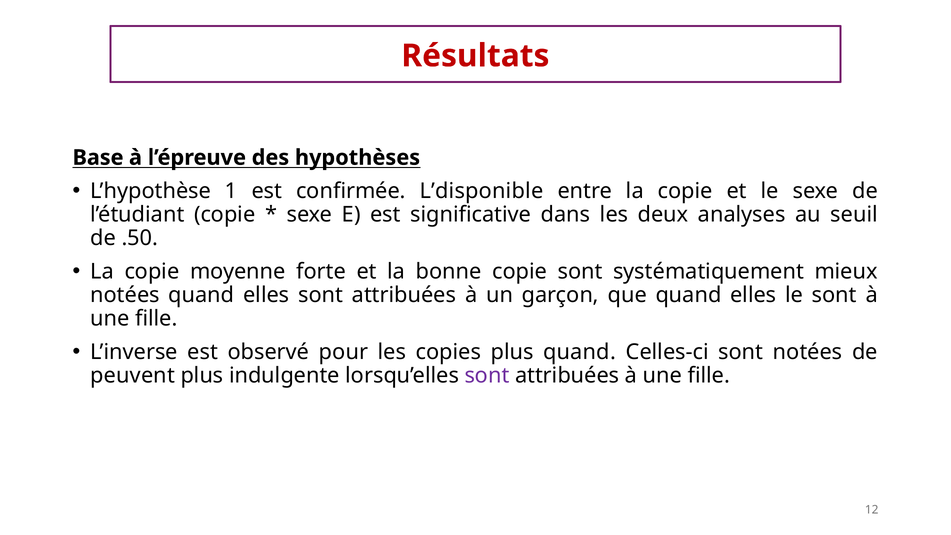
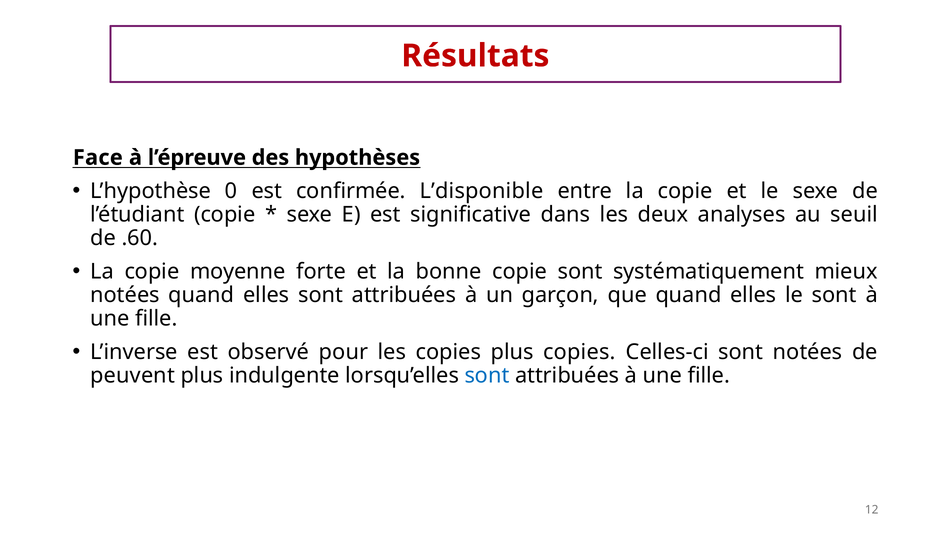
Base: Base -> Face (98, 158)
1: 1 -> 0 (231, 191)
.50: .50 -> .60 (140, 238)
plus quand: quand -> copies (580, 352)
sont colour: purple -> blue (487, 376)
